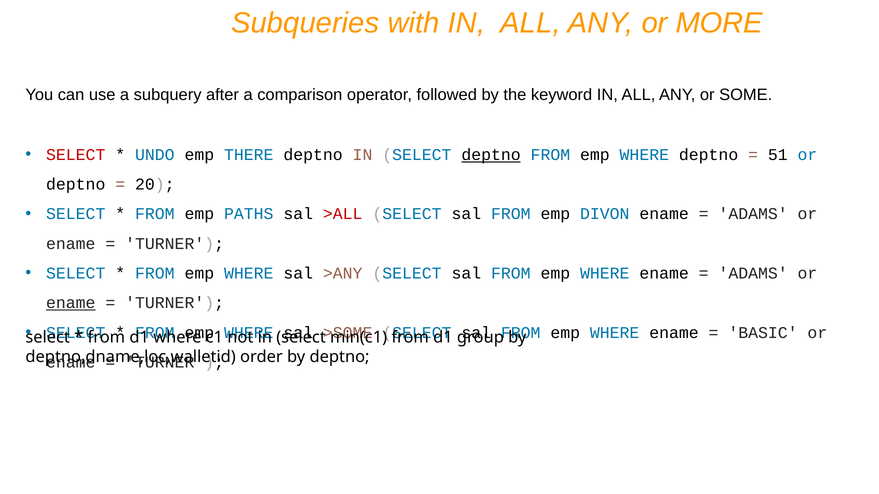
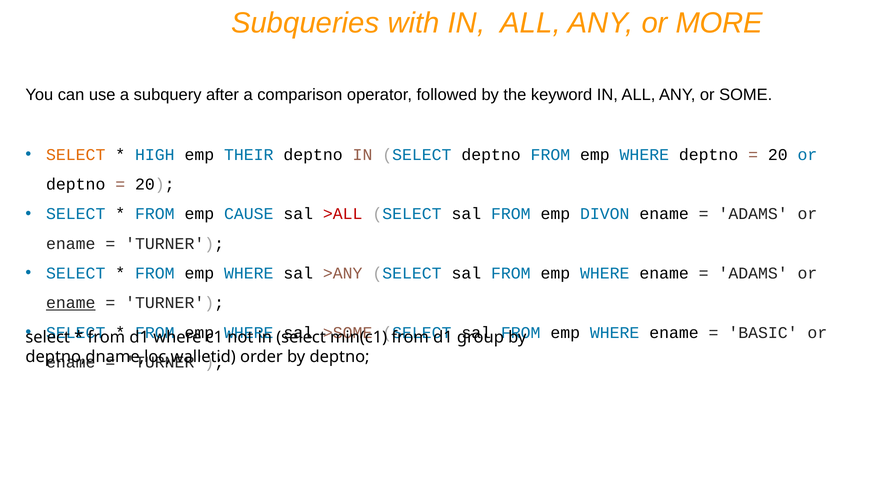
SELECT colour: red -> orange (76, 155)
UNDO: UNDO -> HIGH (155, 155)
THERE: THERE -> THEIR (249, 155)
deptno underline: present -> none (491, 155)
51: 51 -> 20 (778, 155)
PATHS: PATHS -> CAUSE (249, 214)
